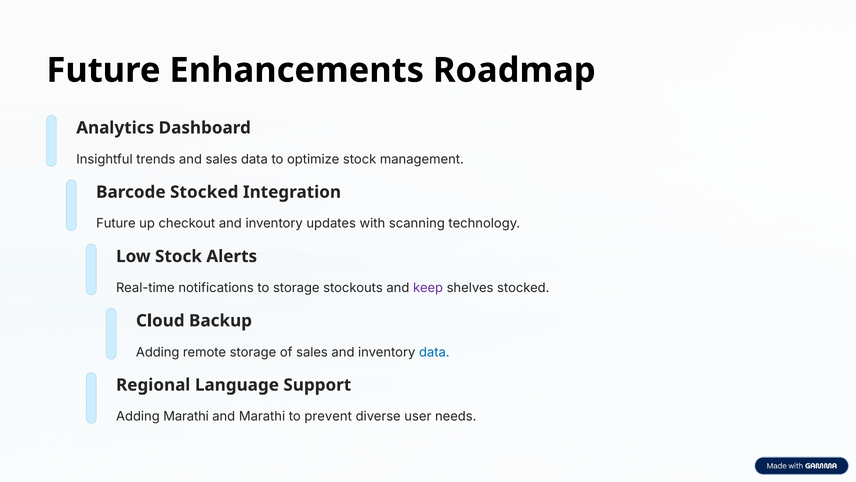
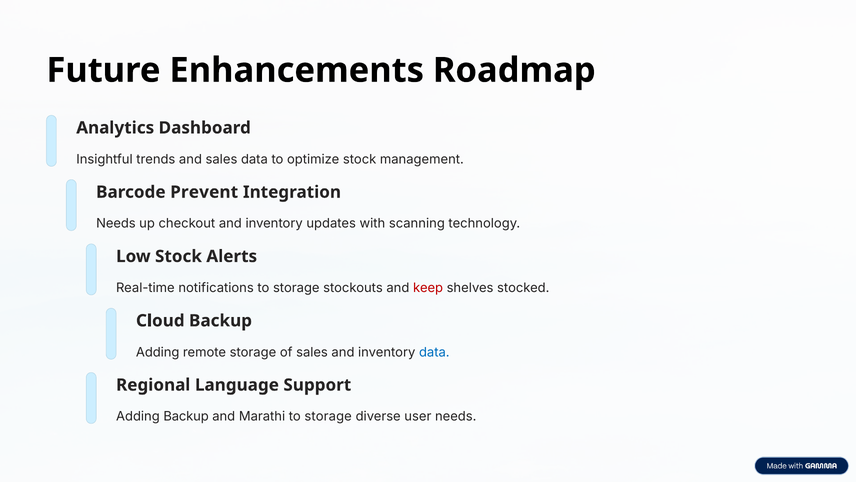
Barcode Stocked: Stocked -> Prevent (204, 192)
Future: Future -> Needs (116, 223)
keep colour: purple -> red (428, 288)
Adding Marathi: Marathi -> Backup (186, 416)
Marathi to prevent: prevent -> storage (328, 416)
